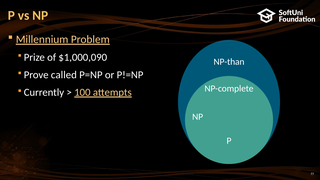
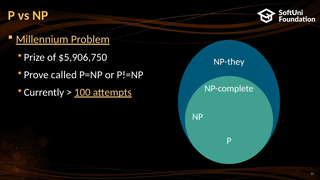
$1,000,090: $1,000,090 -> $5,906,750 (83, 57)
NP-than: NP-than -> NP-they (229, 62)
